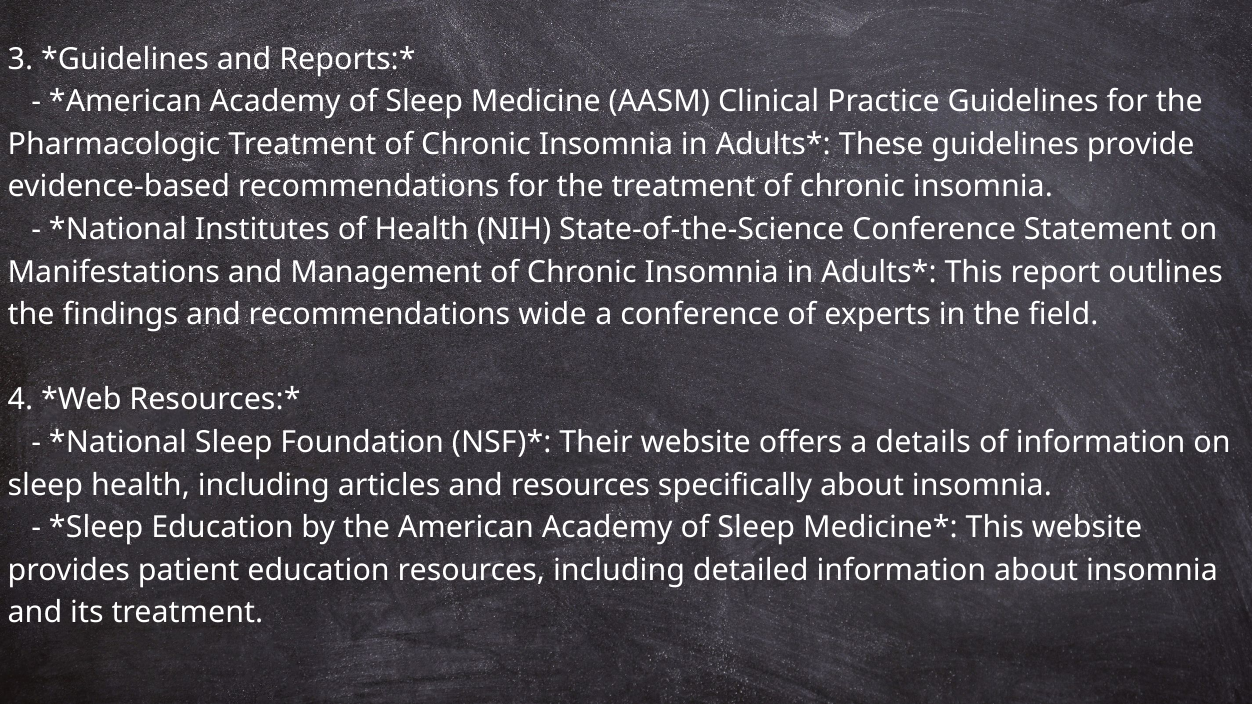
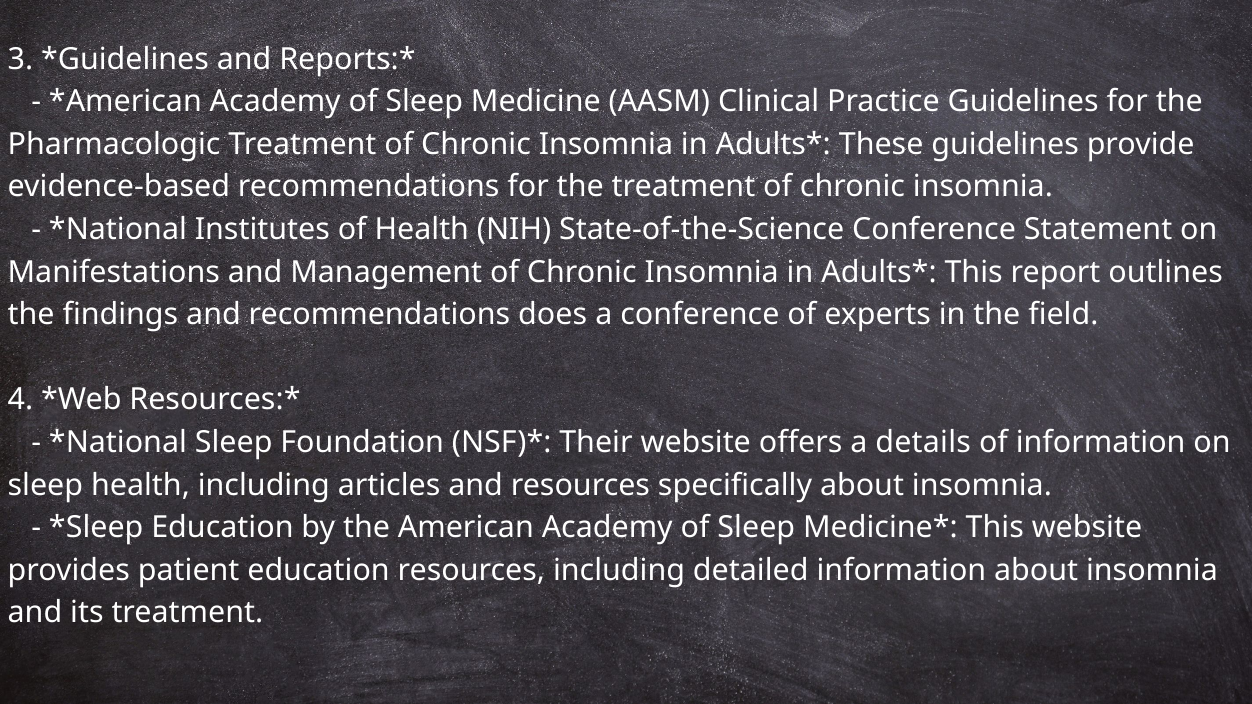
wide: wide -> does (553, 315)
